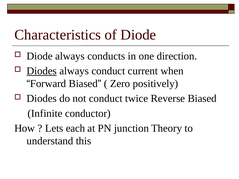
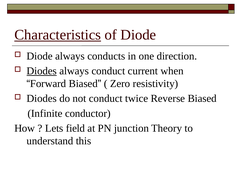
Characteristics underline: none -> present (58, 35)
positively: positively -> resistivity (155, 84)
each: each -> field (75, 128)
